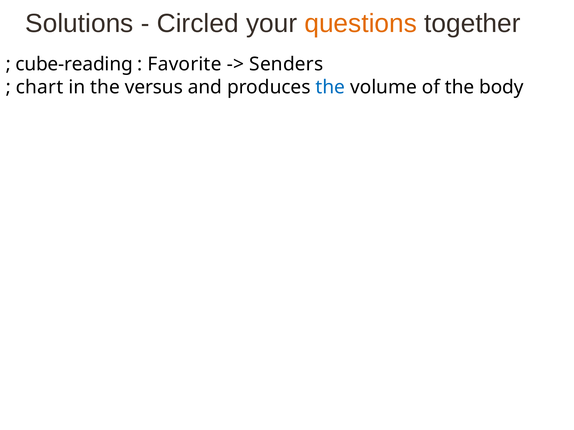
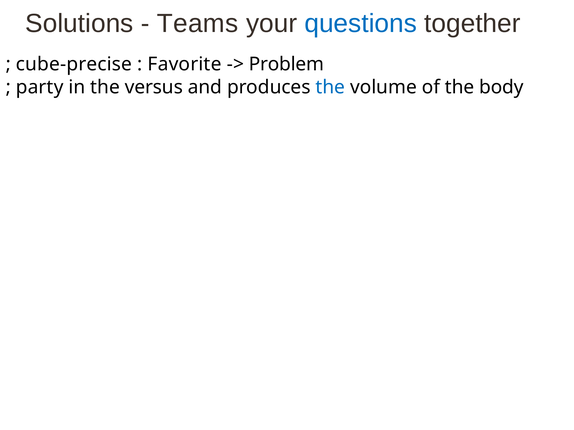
Circled: Circled -> Teams (198, 24)
questions colour: orange -> blue (361, 24)
cube-reading: cube-reading -> cube-precise (74, 64)
Senders: Senders -> Problem (286, 64)
chart: chart -> party (40, 87)
